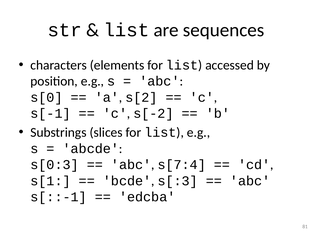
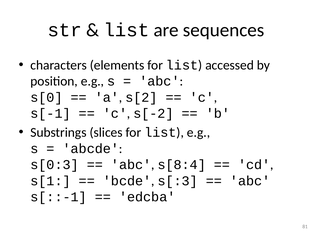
s[7:4: s[7:4 -> s[8:4 (182, 165)
